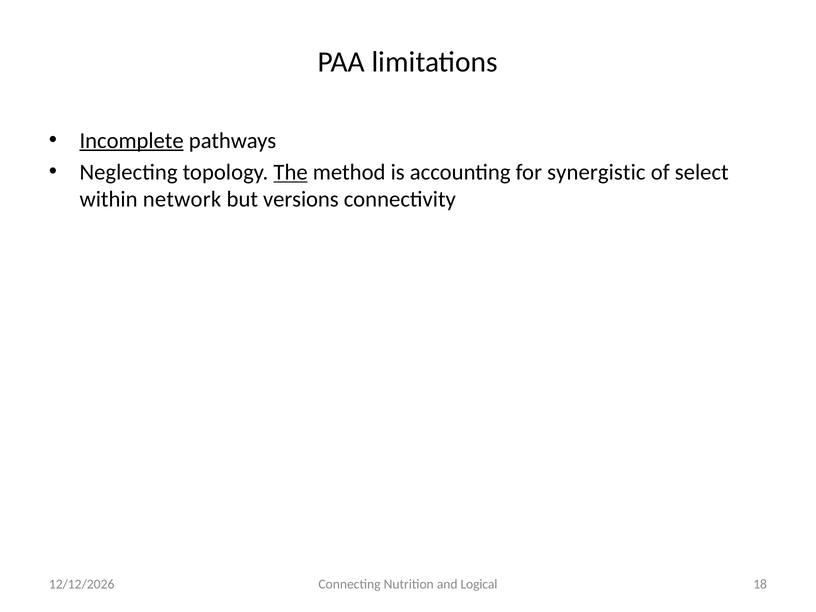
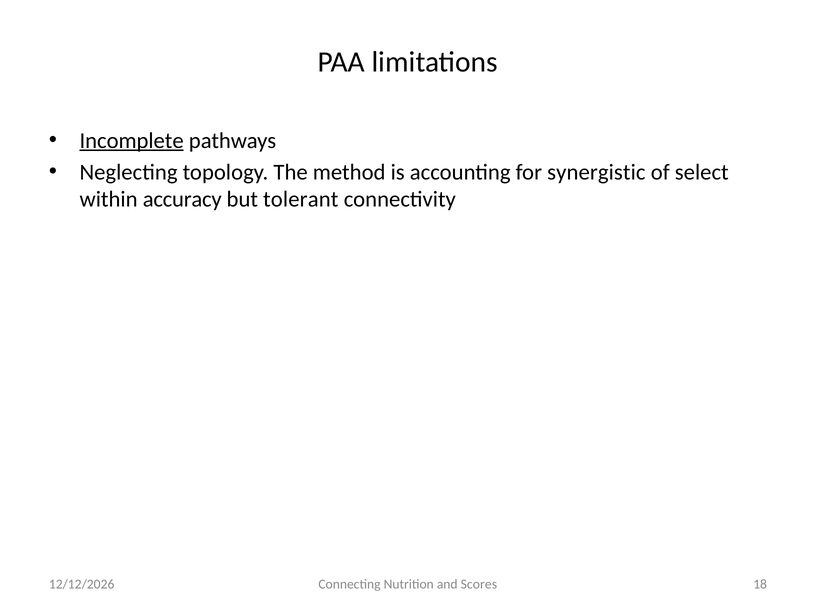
The underline: present -> none (291, 172)
network: network -> accuracy (182, 200)
versions: versions -> tolerant (301, 200)
Logical: Logical -> Scores (479, 584)
